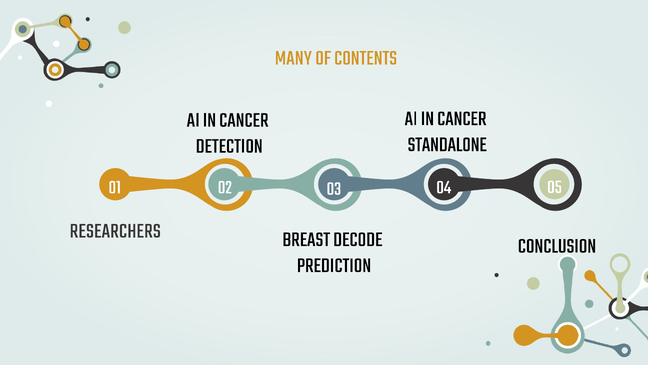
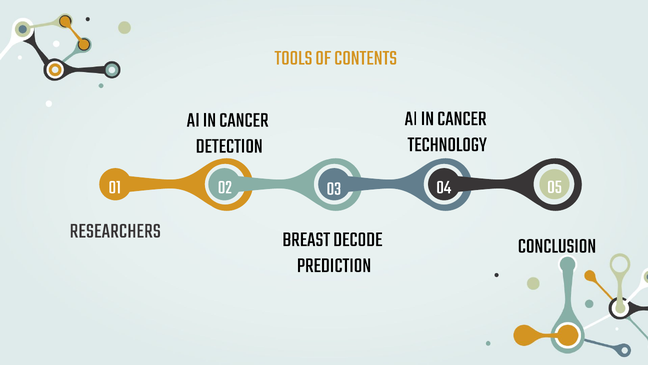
MANY: MANY -> TOOLS (293, 57)
STANDALONE: STANDALONE -> TECHNOLOGY (447, 144)
